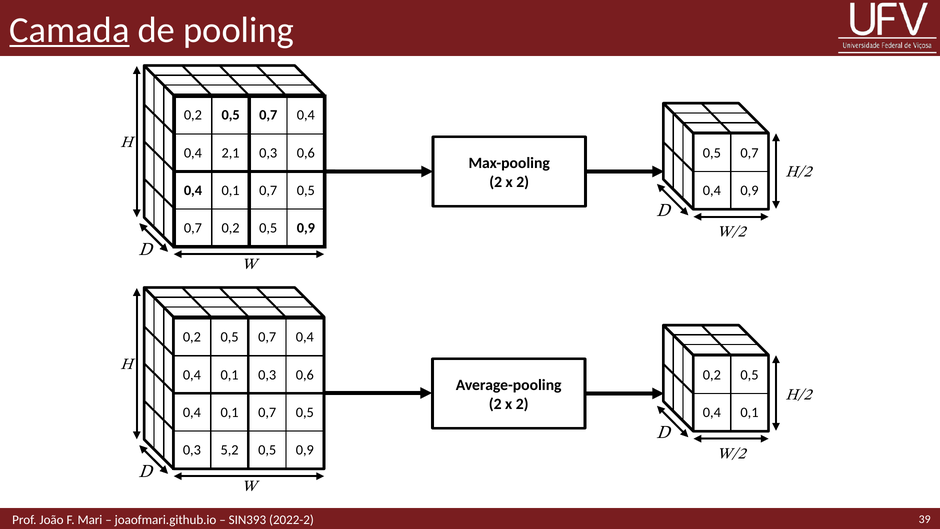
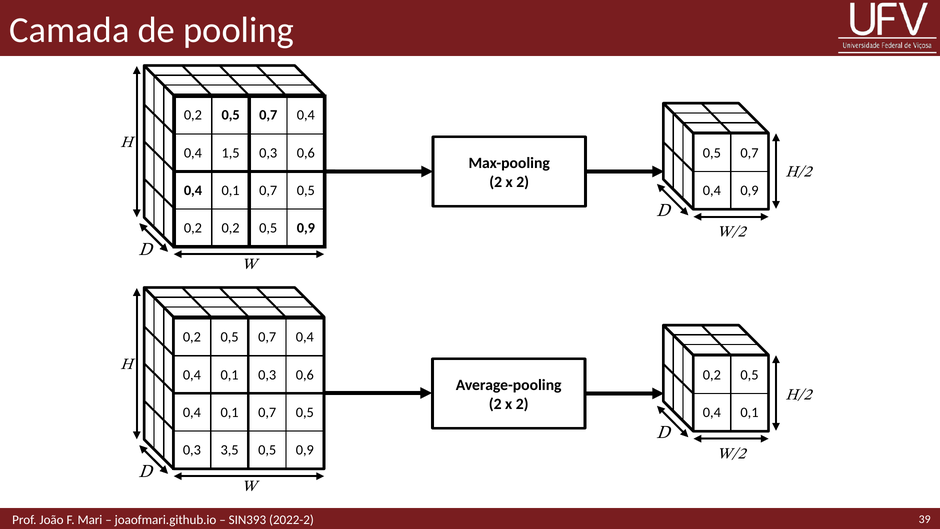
Camada underline: present -> none (69, 30)
2,1: 2,1 -> 1,5 (231, 153)
0,7: 0,7 -> 0,2 (193, 228)
5,2: 5,2 -> 3,5 (230, 450)
